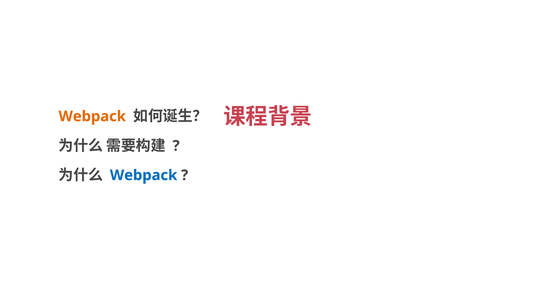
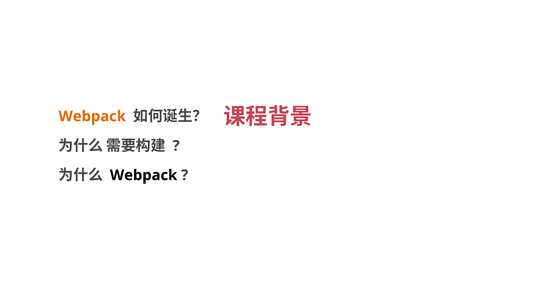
Webpack colour: blue -> black (144, 175)
